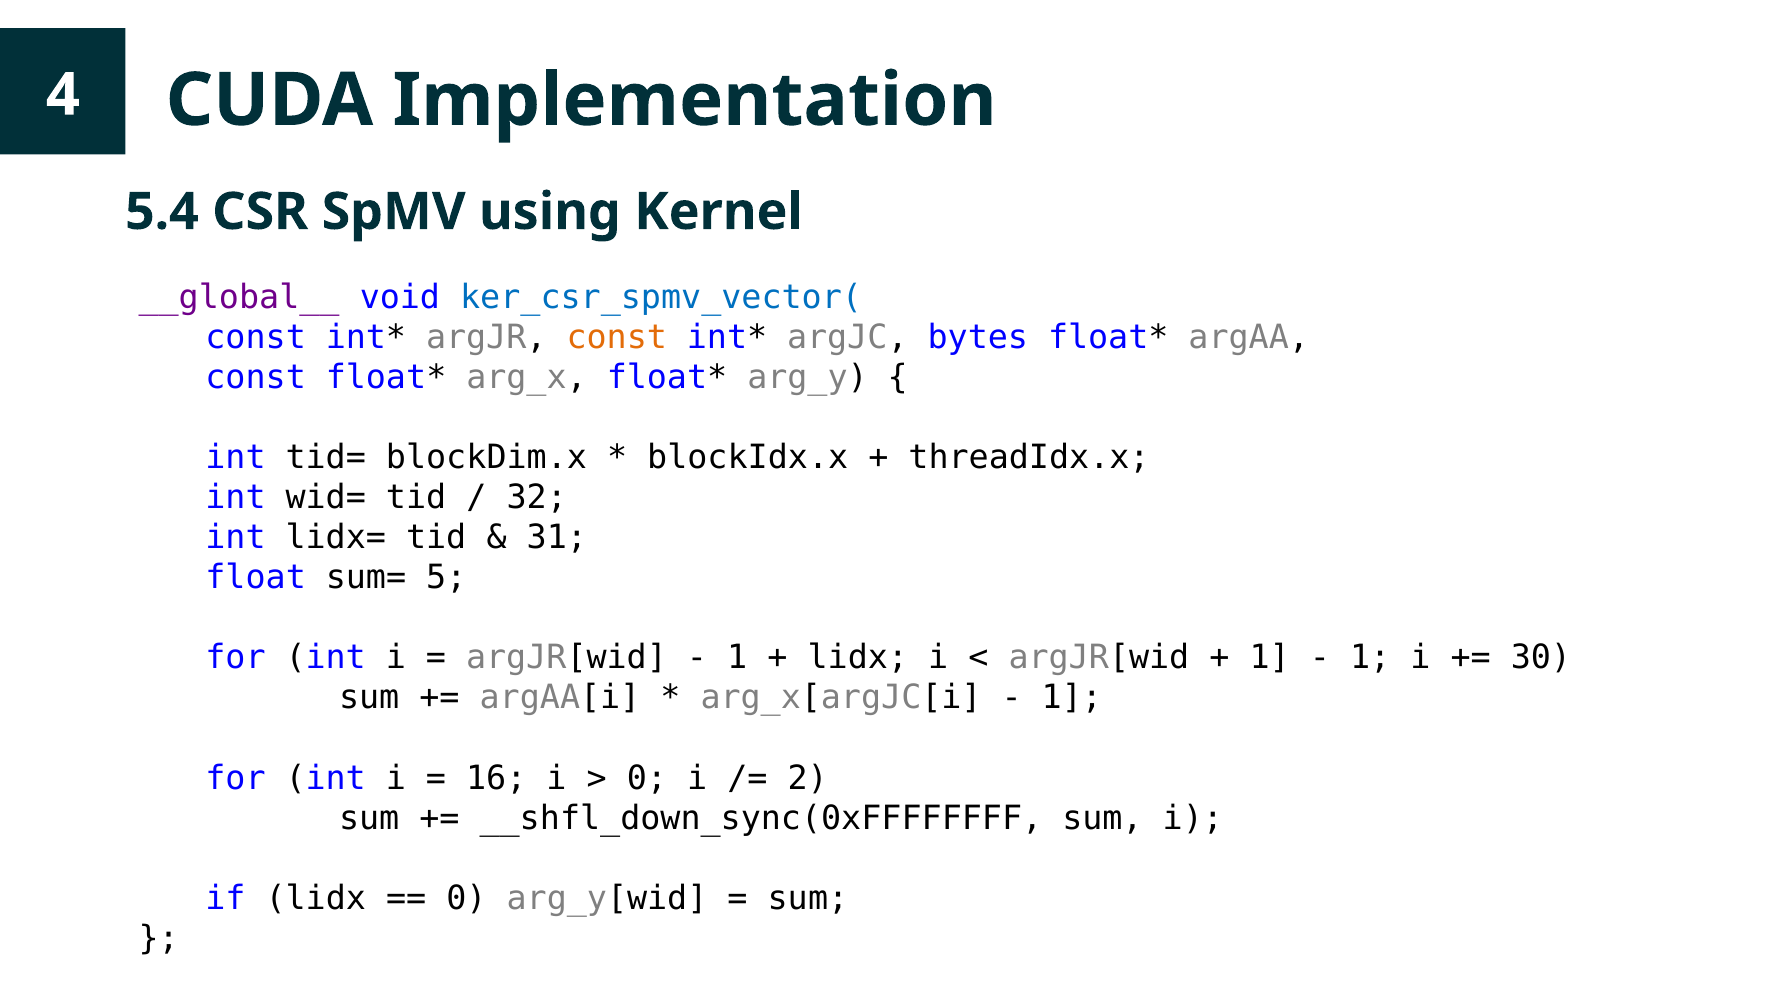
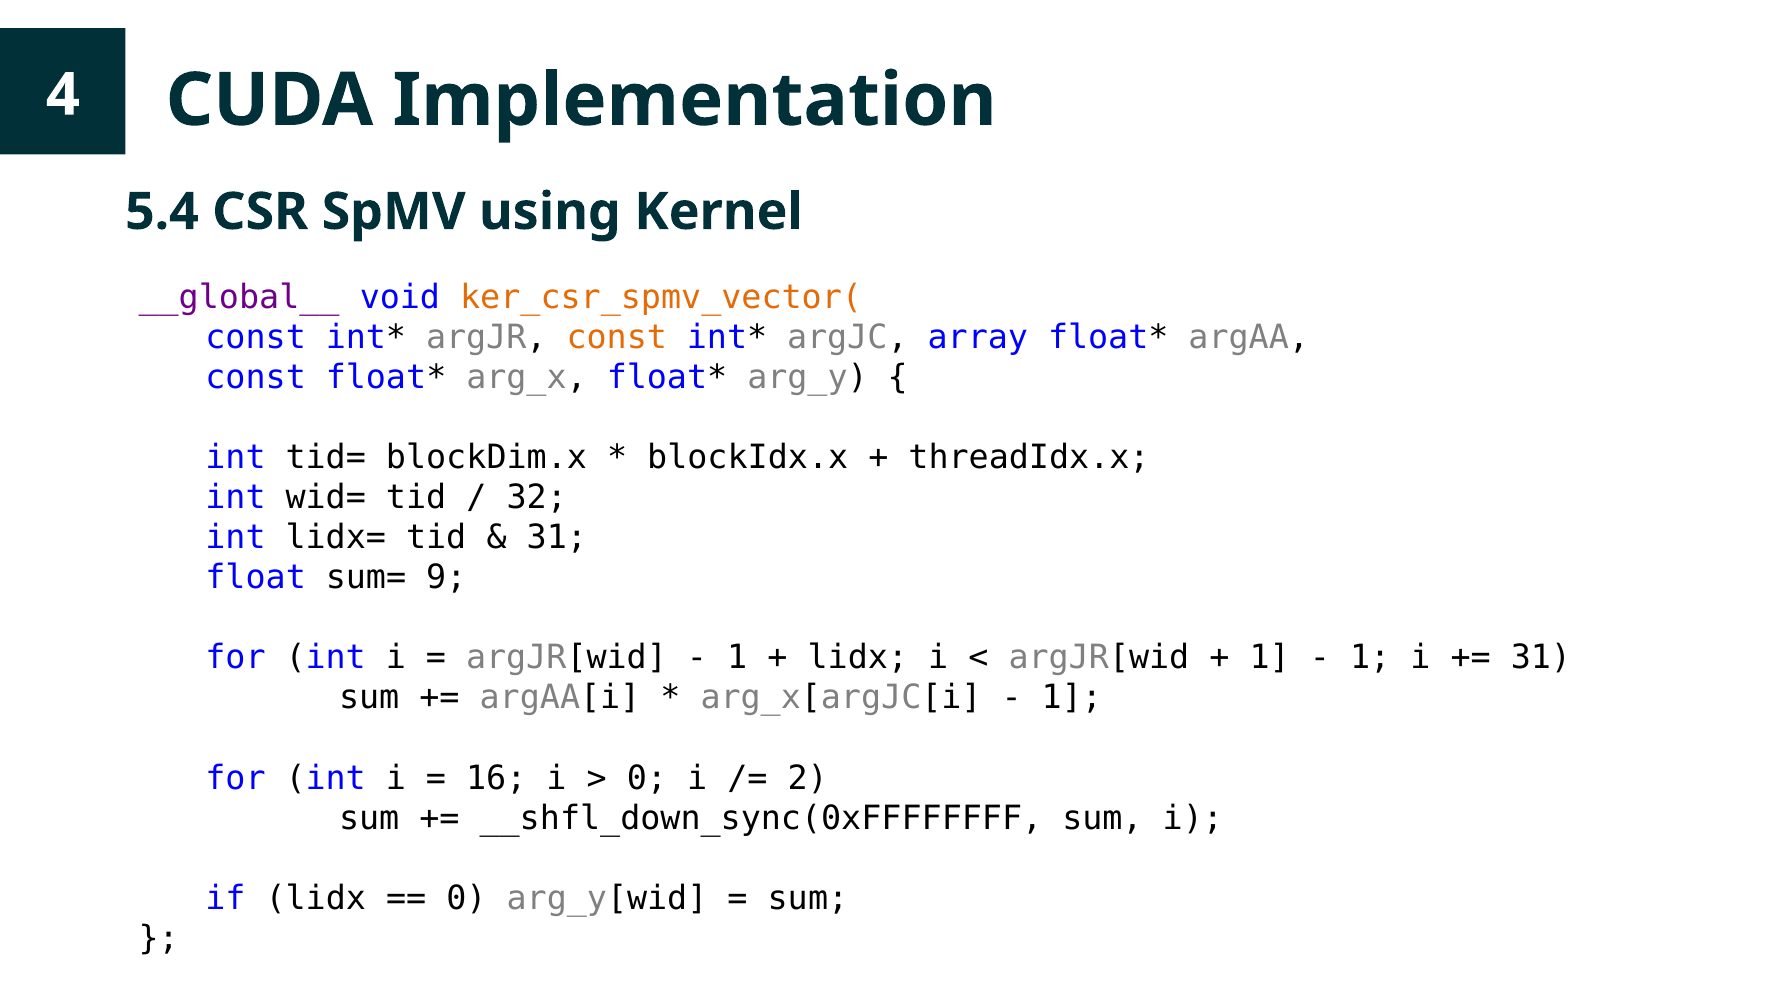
ker_csr_spmv_vector( colour: blue -> orange (661, 297)
bytes: bytes -> array (978, 337)
5: 5 -> 9 (446, 578)
30: 30 -> 31 (1541, 658)
